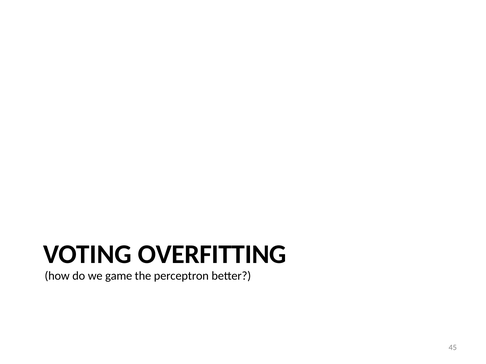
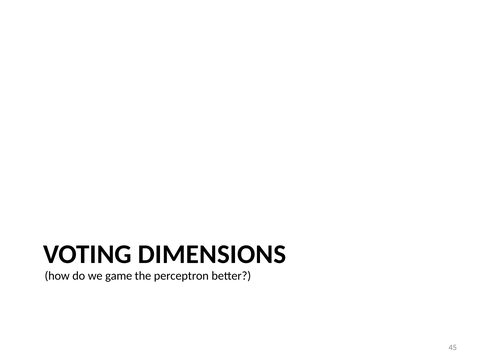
OVERFITTING: OVERFITTING -> DIMENSIONS (212, 255)
